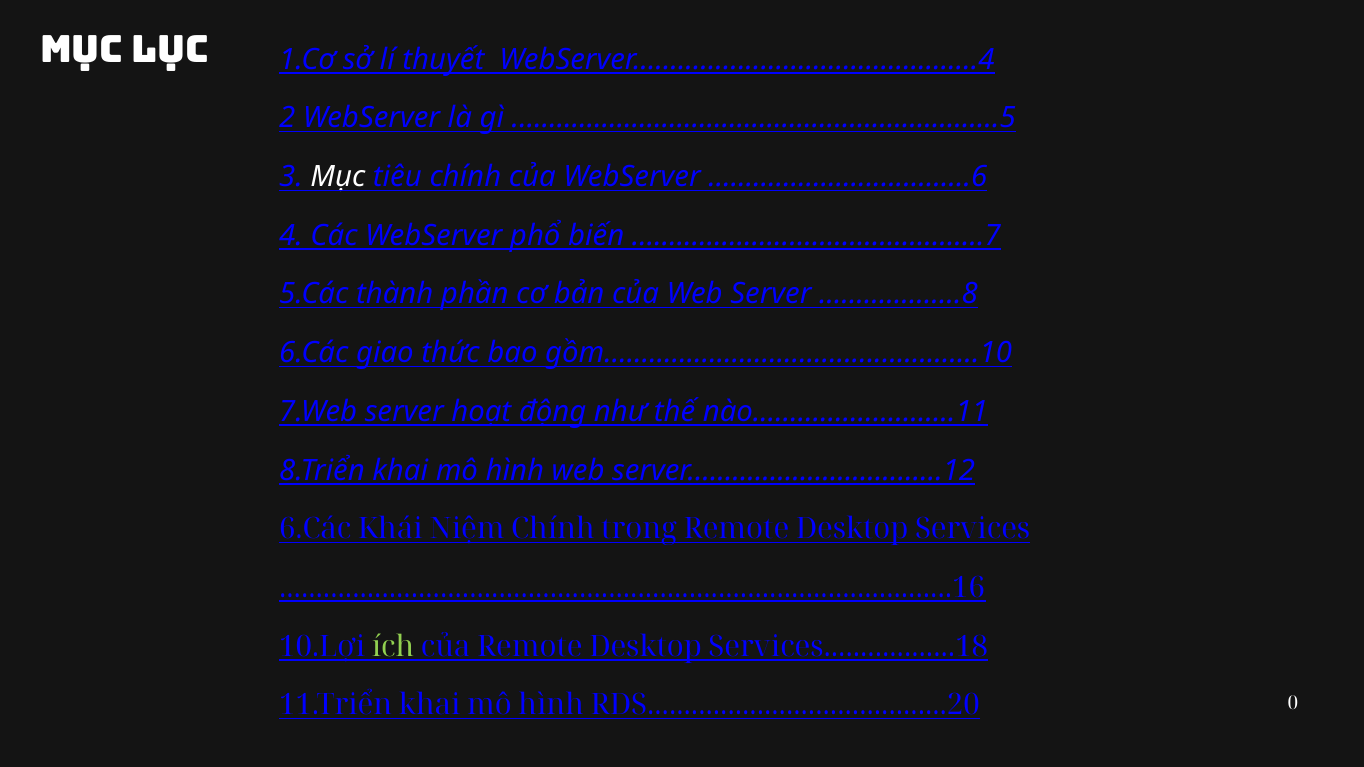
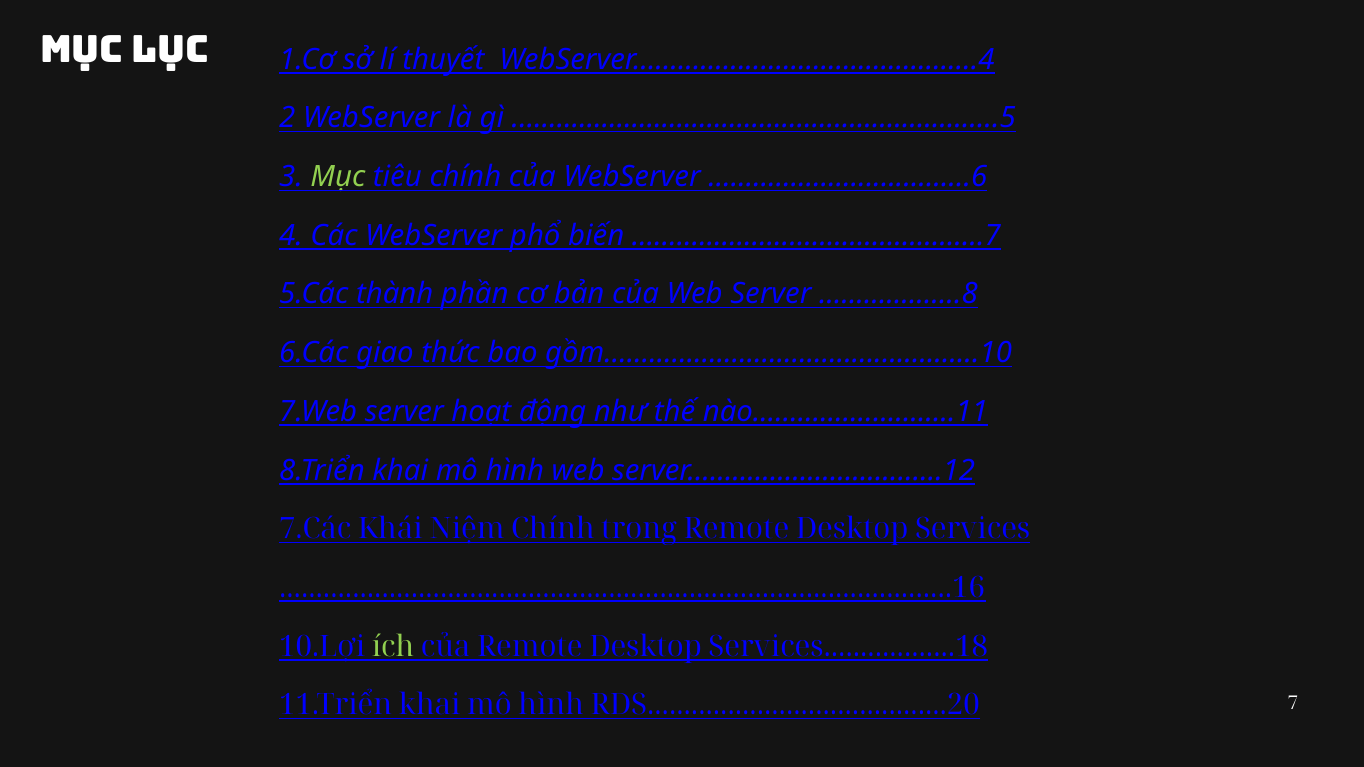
Mục colour: white -> light green (338, 177)
6.Các: 6.Các -> 7.Các (315, 529)
0: 0 -> 7 (1293, 703)
